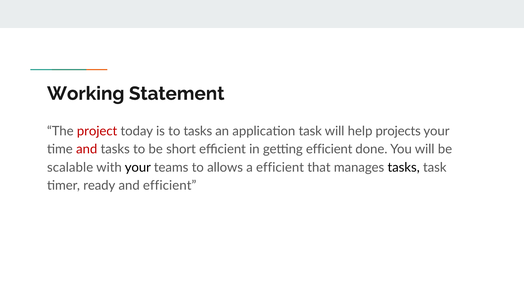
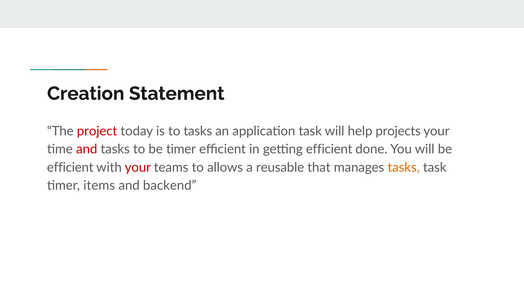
Working: Working -> Creation (86, 93)
be short: short -> timer (181, 149)
scalable: scalable -> efficient (70, 167)
your colour: black -> red (138, 167)
a efficient: efficient -> reusable (280, 167)
tasks colour: black -> orange (404, 167)
ready: ready -> items (99, 185)
and efficient: efficient -> backend (170, 185)
